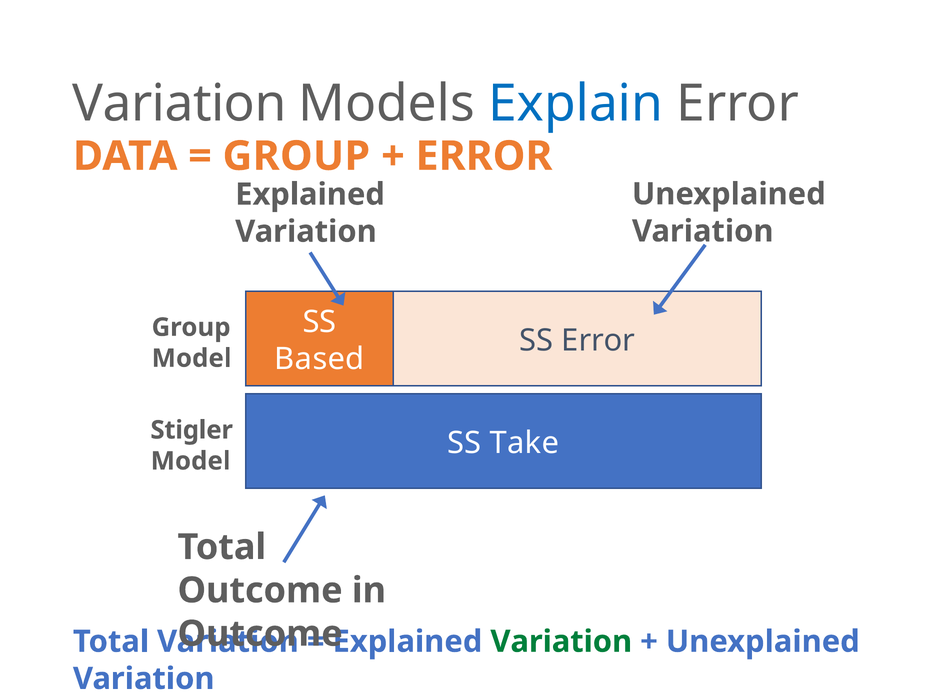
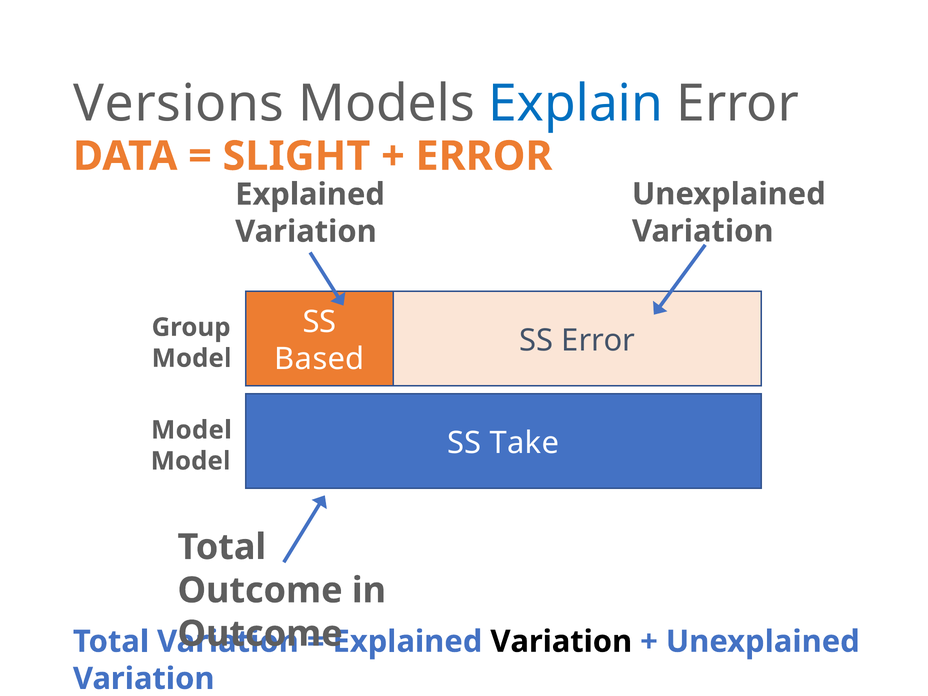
Variation: Variation -> Versions (179, 104)
GROUP: GROUP -> SLIGHT (296, 156)
Stigler: Stigler -> Model (191, 430)
Variation colour: green -> black (561, 642)
